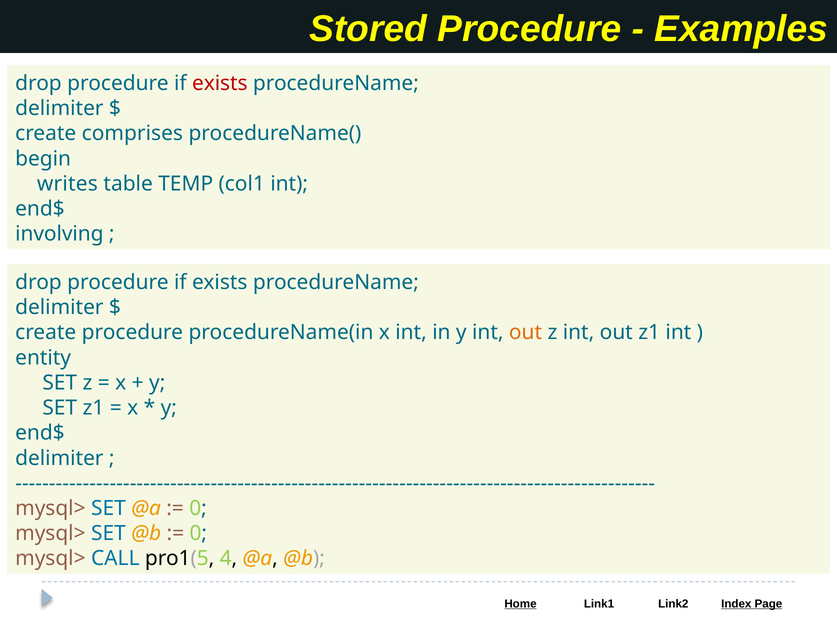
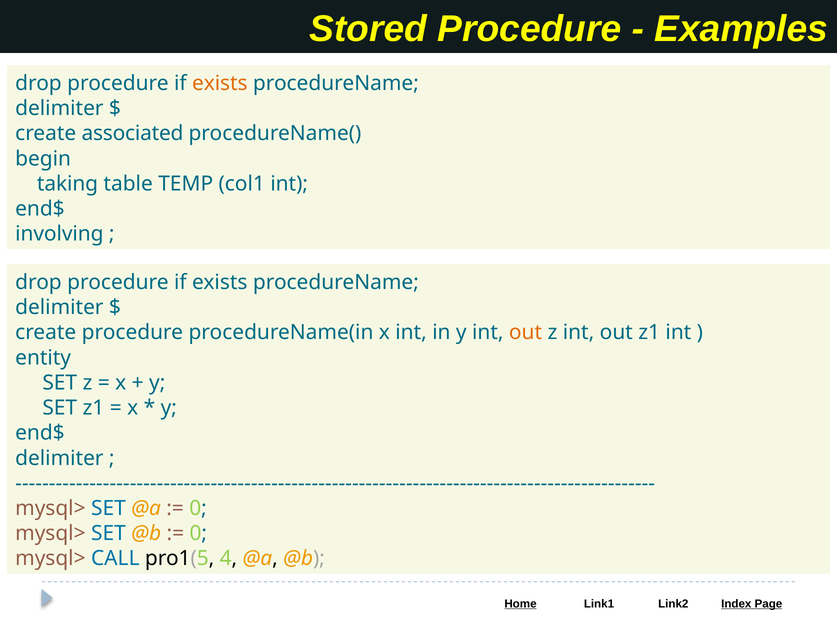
exists colour: red -> orange (220, 83)
comprises: comprises -> associated (132, 133)
writes: writes -> taking (68, 184)
